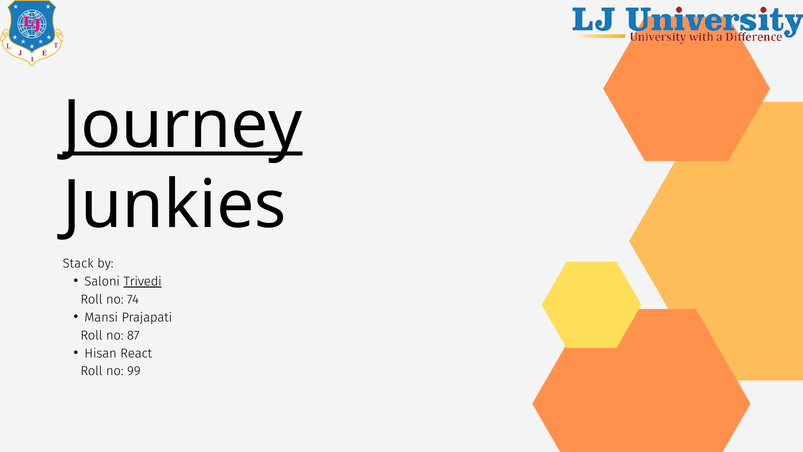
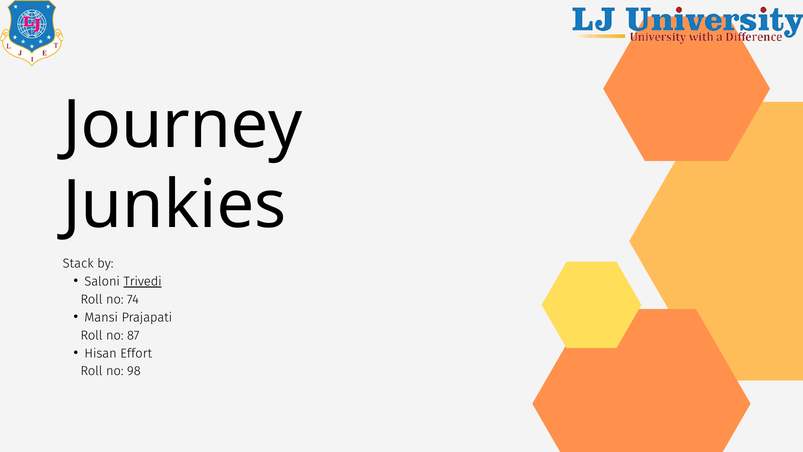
Journey underline: present -> none (183, 125)
React: React -> Effort (136, 353)
99: 99 -> 98 (134, 371)
